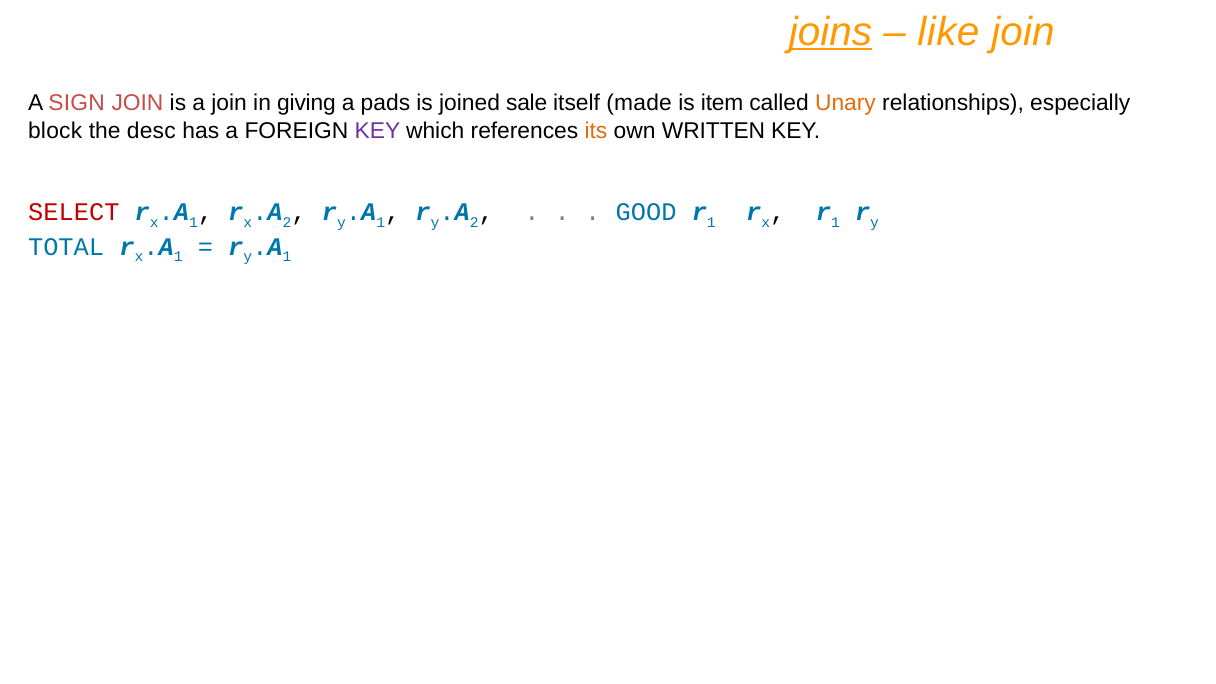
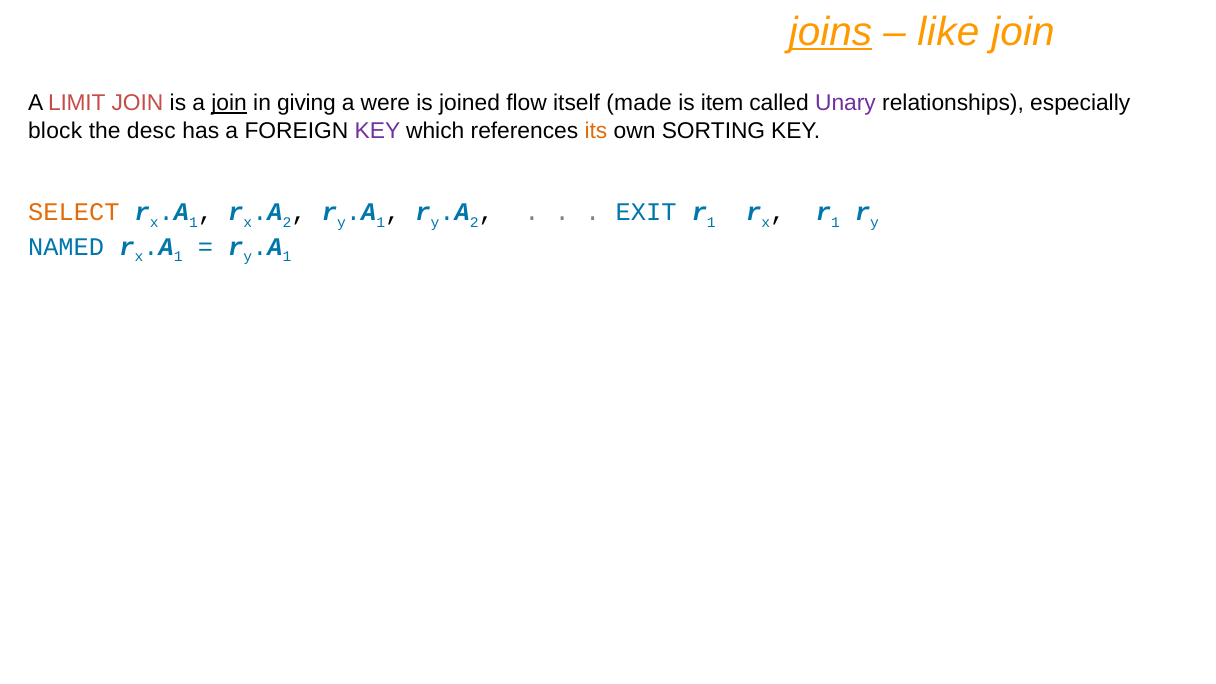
SIGN: SIGN -> LIMIT (77, 103)
join underline: none -> present (229, 103)
pads: pads -> were (385, 103)
sale: sale -> flow (527, 103)
Unary colour: orange -> purple (845, 103)
WRITTEN: WRITTEN -> SORTING (714, 131)
SELECT colour: red -> orange (74, 213)
GOOD: GOOD -> EXIT (646, 213)
TOTAL: TOTAL -> NAMED (66, 247)
